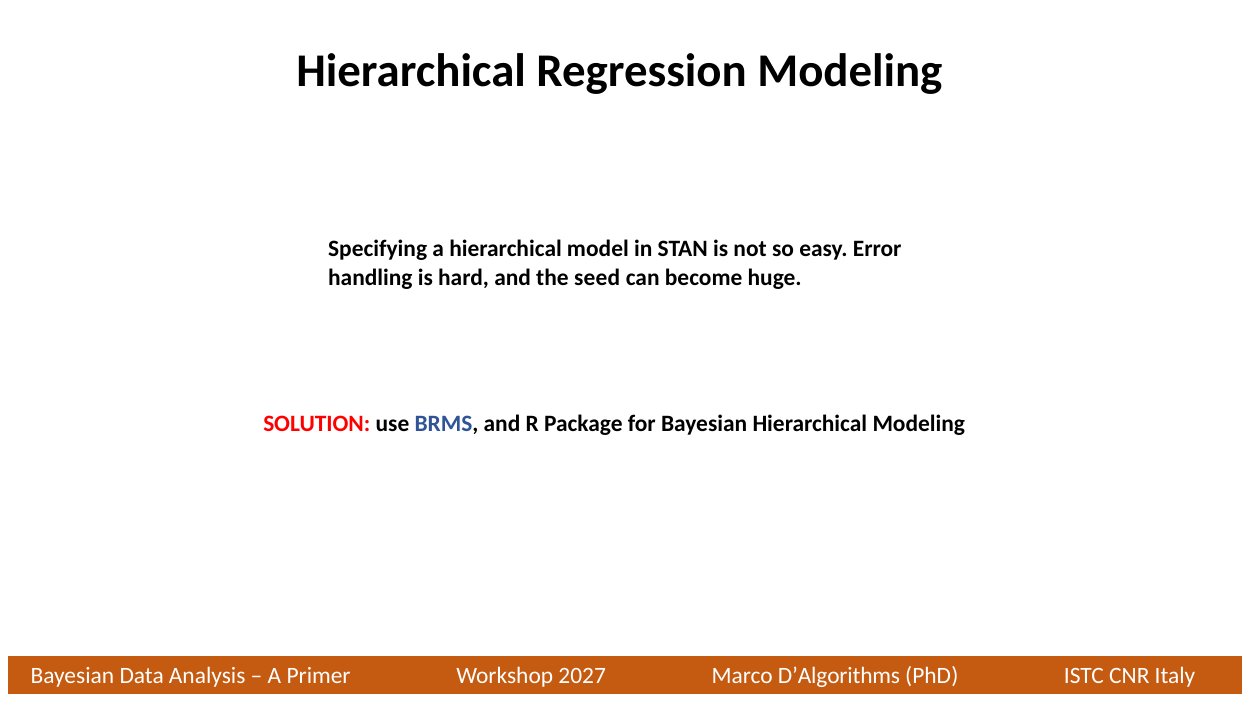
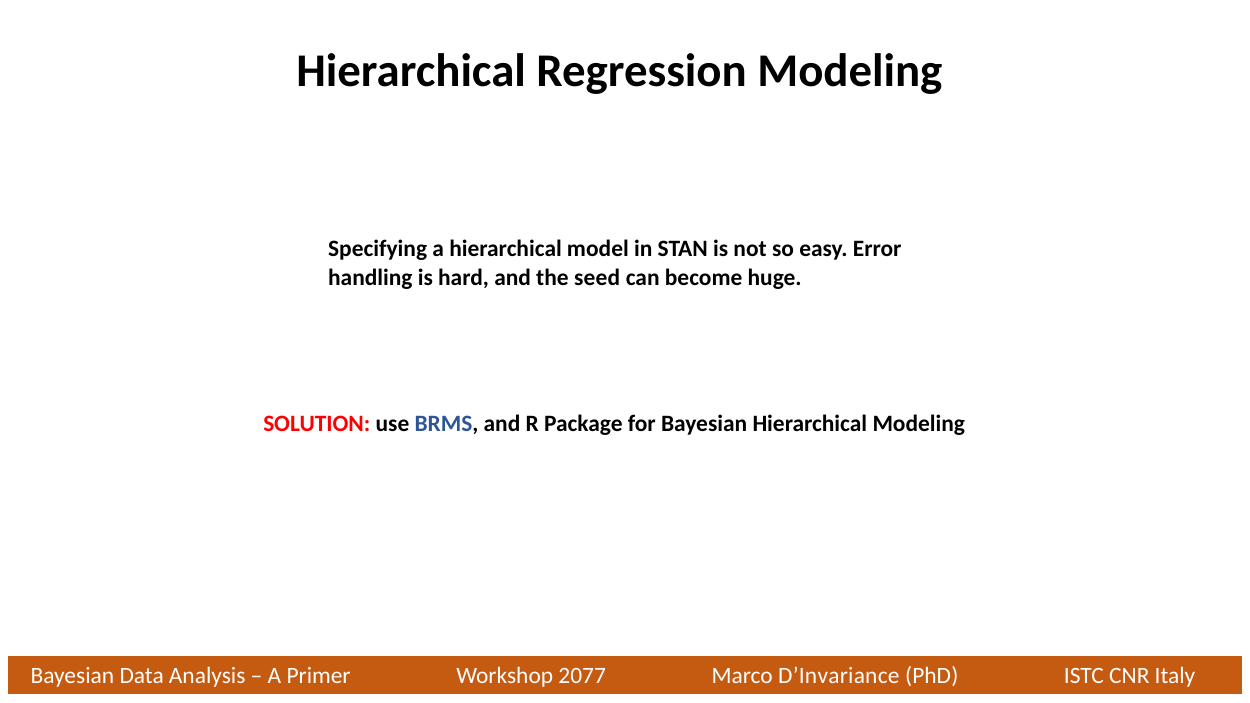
2027: 2027 -> 2077 (582, 676)
D’Algorithms: D’Algorithms -> D’Invariance (839, 676)
